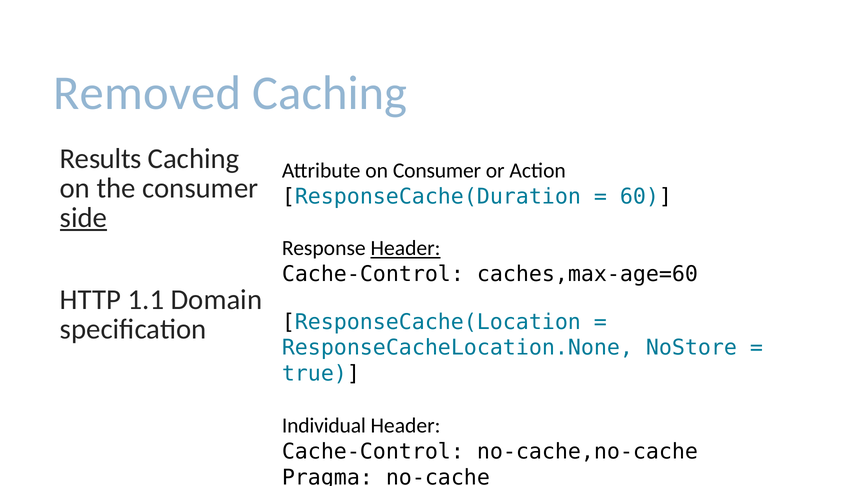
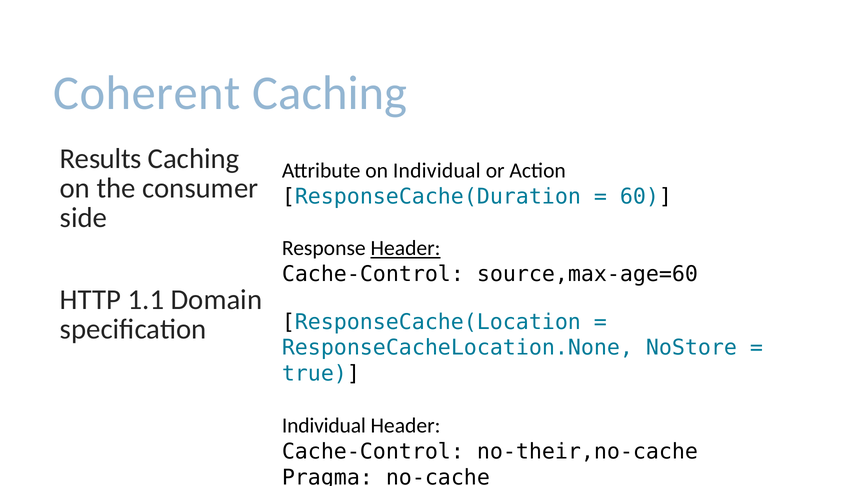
Removed: Removed -> Coherent (147, 93)
on Consumer: Consumer -> Individual (437, 171)
side underline: present -> none (83, 218)
caches,max-age=60: caches,max-age=60 -> source,max-age=60 (587, 274)
no-cache,no-cache: no-cache,no-cache -> no-their,no-cache (587, 451)
